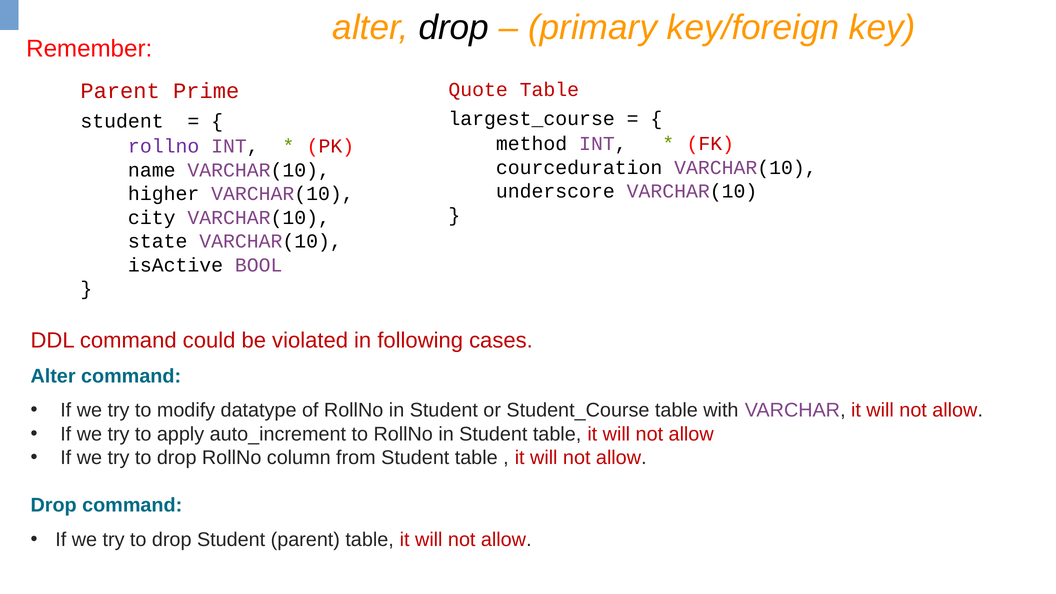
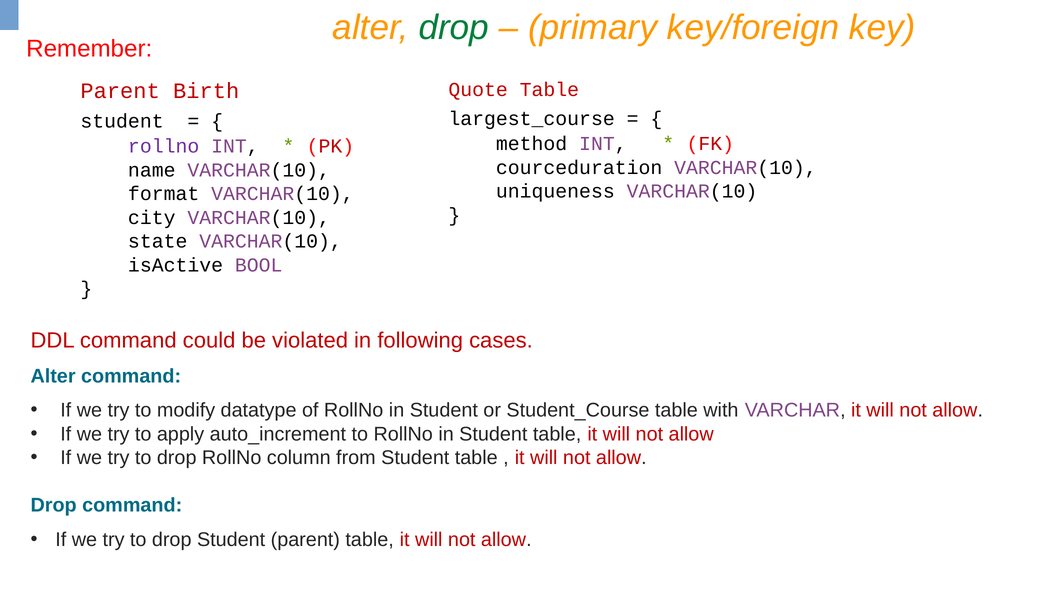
drop colour: black -> green (454, 27)
Prime: Prime -> Birth (206, 91)
underscore: underscore -> uniqueness (555, 191)
higher: higher -> format (164, 194)
